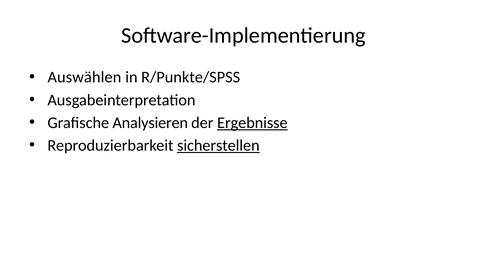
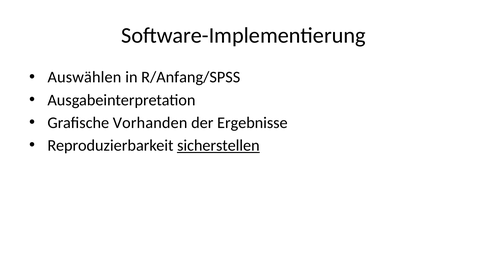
R/Punkte/SPSS: R/Punkte/SPSS -> R/Anfang/SPSS (191, 77)
Analysieren: Analysieren -> Vorhanden (150, 123)
Ergebnisse underline: present -> none (252, 123)
